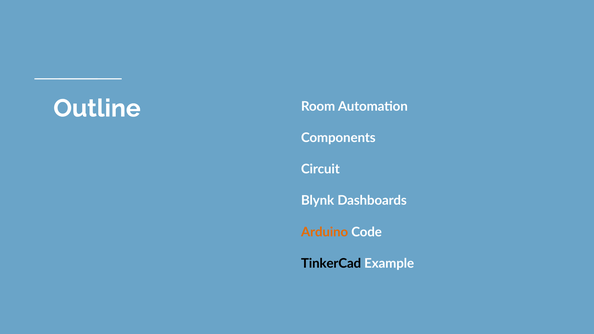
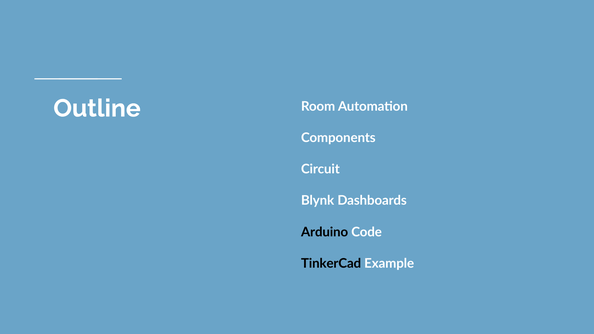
Arduino colour: orange -> black (325, 232)
